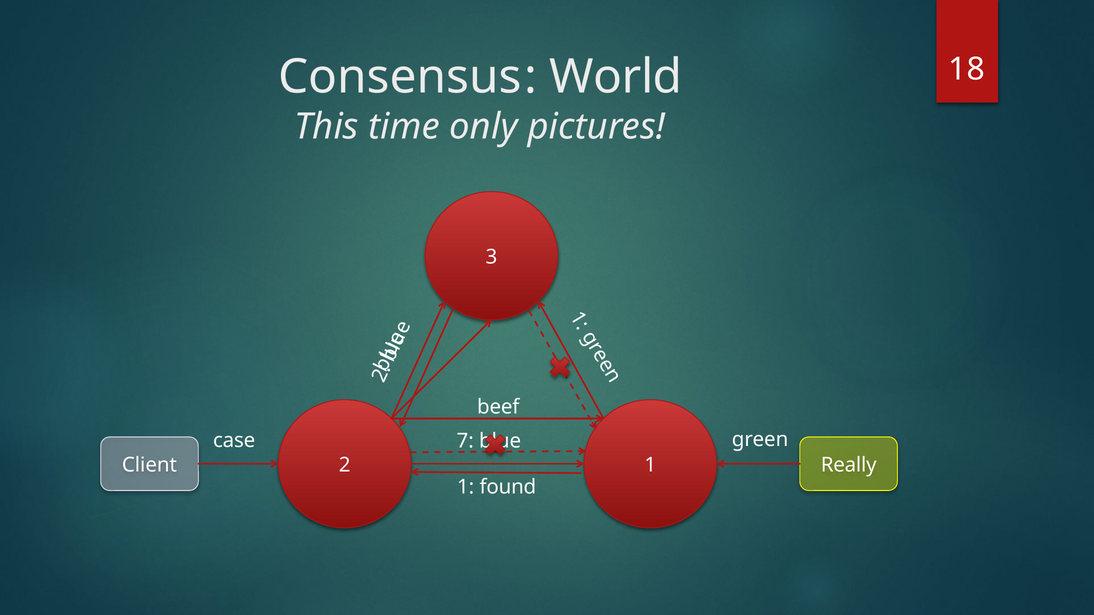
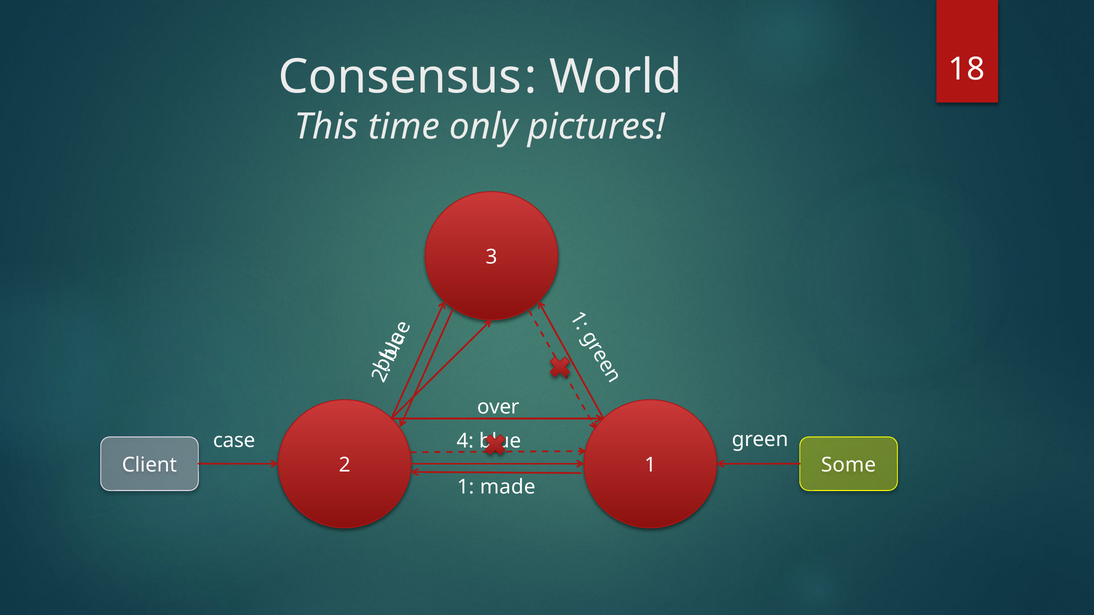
beef: beef -> over (498, 407)
7: 7 -> 4 (465, 441)
Really: Really -> Some (848, 465)
found: found -> made (508, 487)
